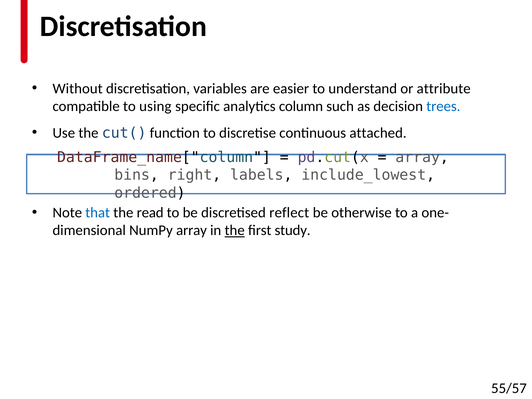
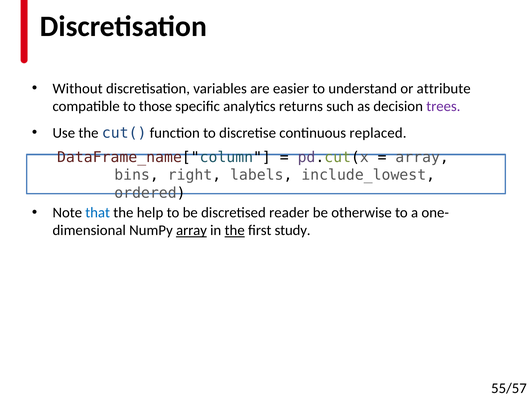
using: using -> those (156, 106)
column: column -> returns (301, 106)
trees colour: blue -> purple (443, 106)
attached: attached -> replaced (378, 133)
read: read -> help (150, 213)
reflect: reflect -> reader (289, 213)
array underline: none -> present (192, 230)
